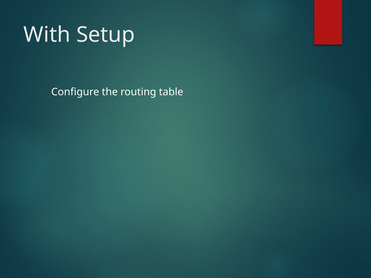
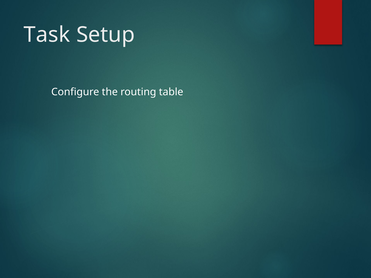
With: With -> Task (47, 35)
